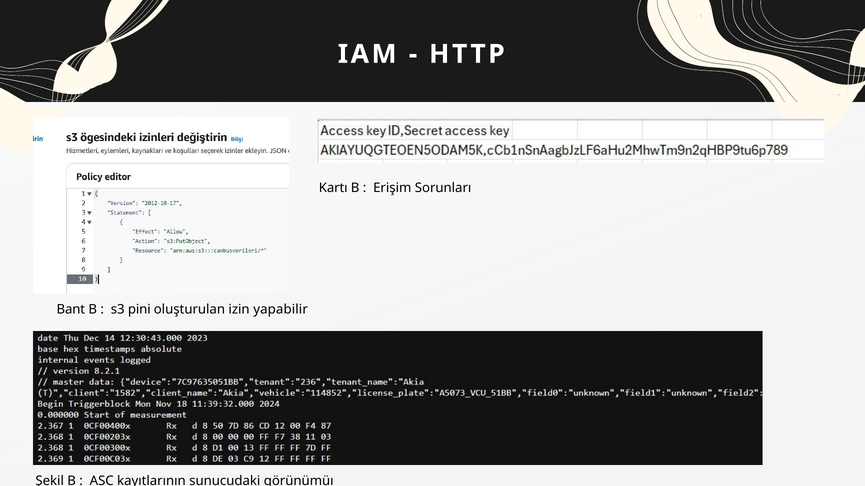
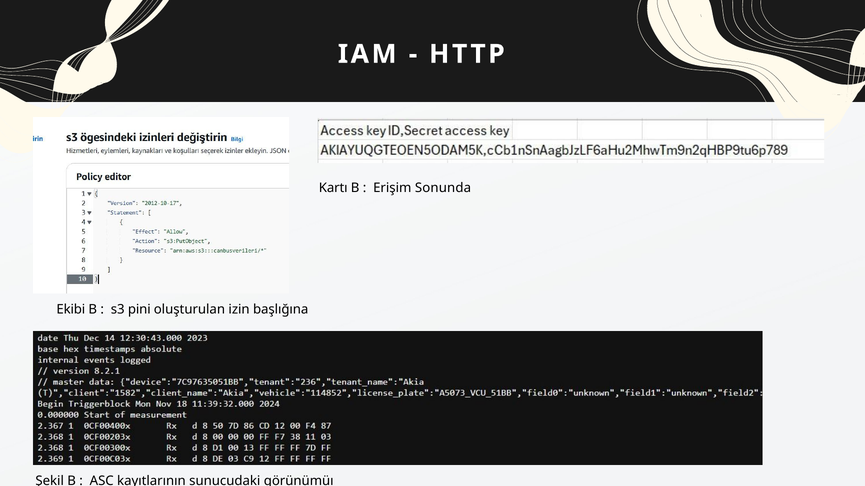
Sorunları: Sorunları -> Sonunda (443, 188)
Bant: Bant -> Ekibi (71, 310)
yapabilir: yapabilir -> başlığına (281, 310)
